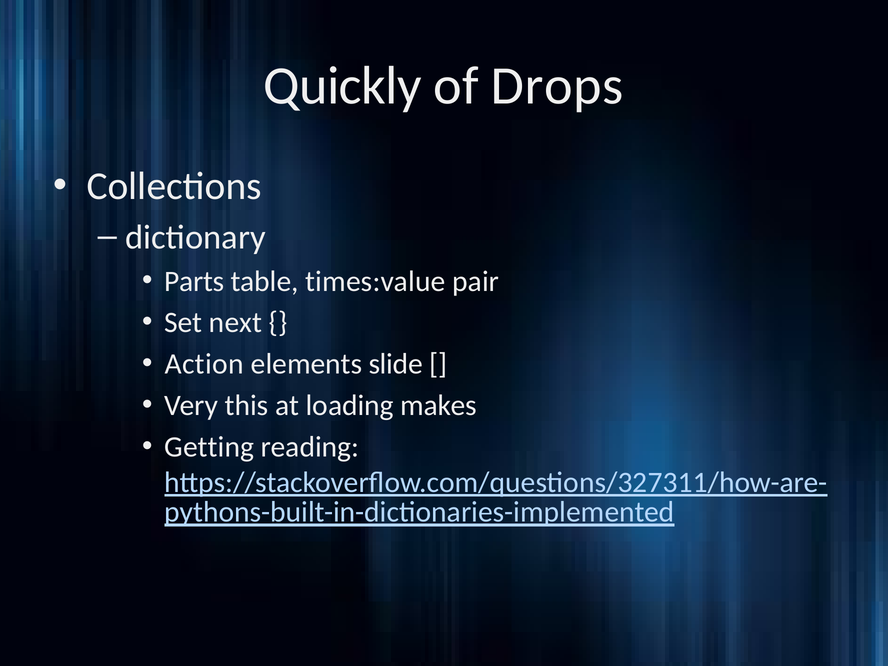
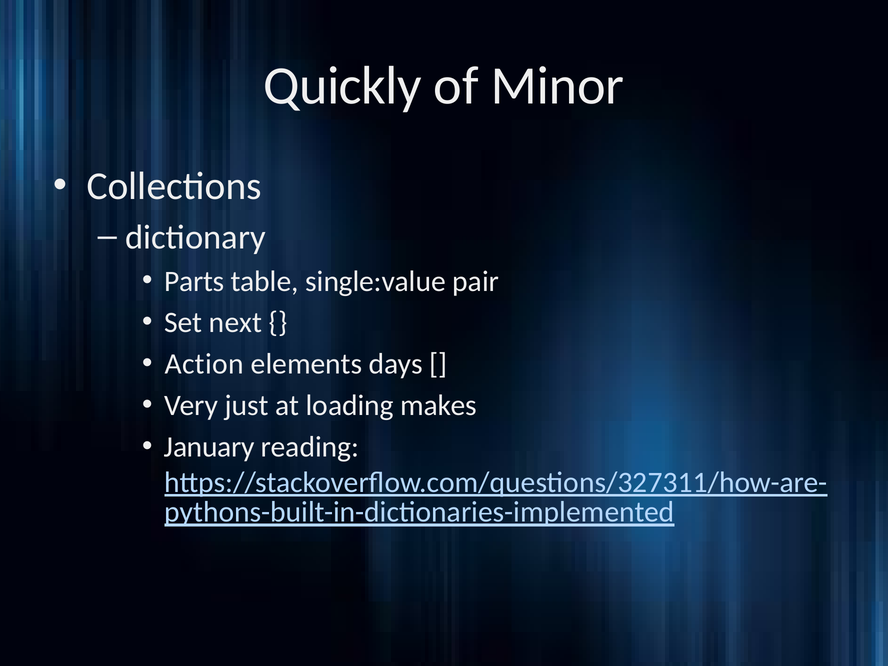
Drops: Drops -> Minor (558, 86)
times:value: times:value -> single:value (376, 281)
slide: slide -> days (396, 364)
this: this -> just (247, 406)
Getting: Getting -> January (209, 447)
